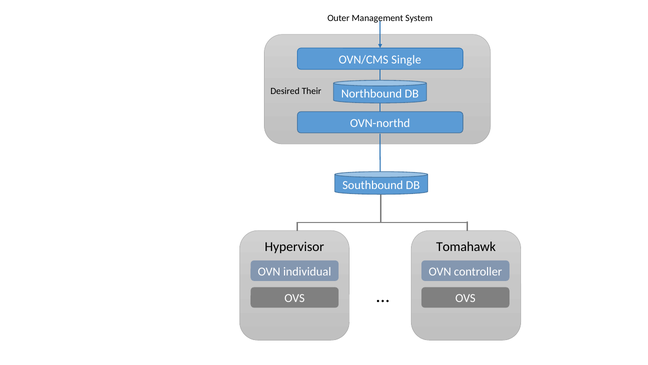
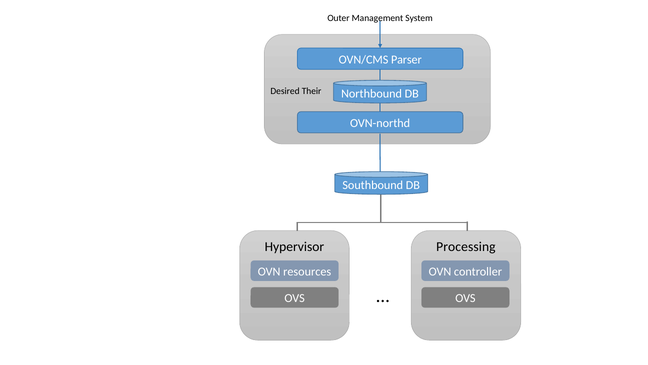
Single: Single -> Parser (406, 59)
Tomahawk: Tomahawk -> Processing (466, 246)
individual: individual -> resources (307, 271)
